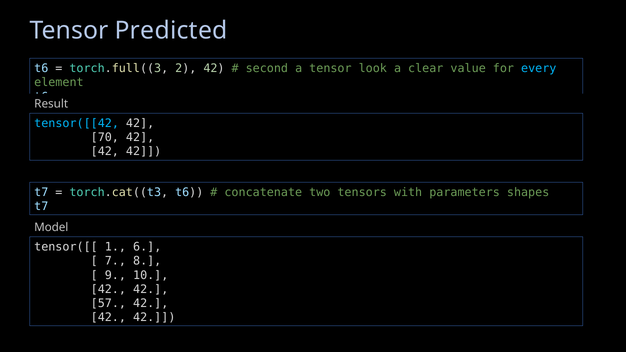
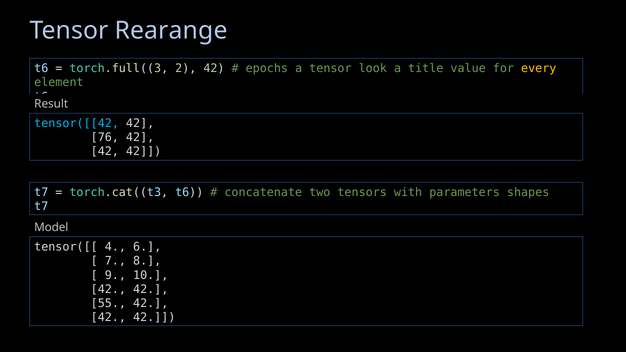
Predicted: Predicted -> Rearange (171, 31)
second: second -> epochs (267, 69)
clear: clear -> title (426, 69)
every colour: light blue -> yellow (539, 69)
70: 70 -> 76 (105, 138)
1: 1 -> 4 (115, 247)
57: 57 -> 55 (108, 303)
